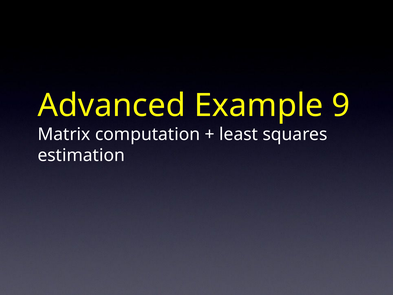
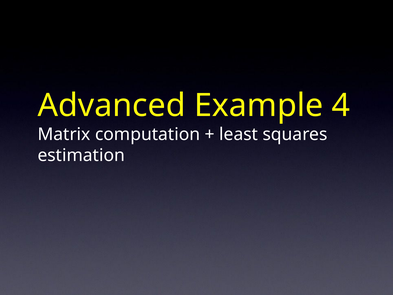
9: 9 -> 4 (341, 105)
